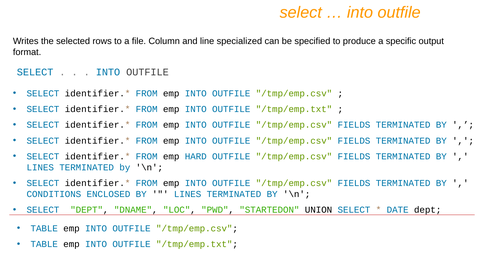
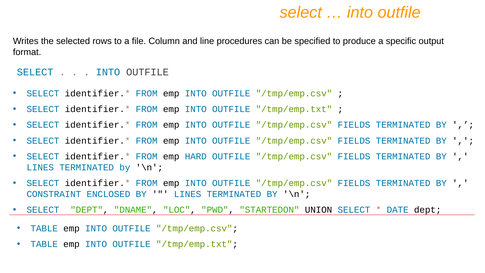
specialized: specialized -> procedures (239, 41)
CONDITIONS: CONDITIONS -> CONSTRAINT (54, 194)
